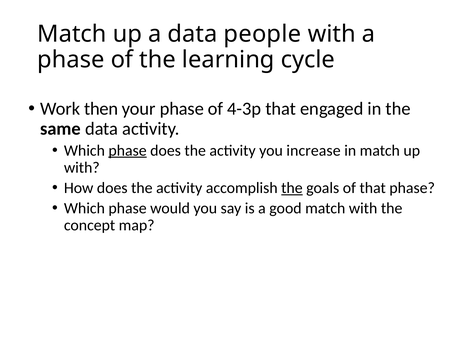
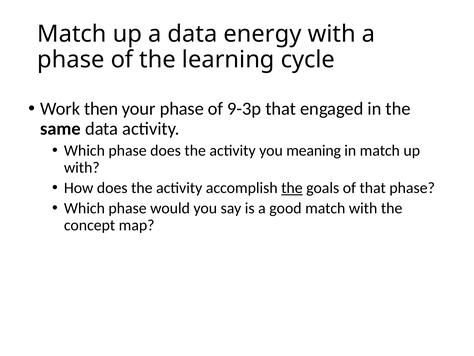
people: people -> energy (263, 34)
4-3p: 4-3p -> 9-3p (244, 109)
phase underline: present -> none (128, 150)
increase: increase -> meaning (314, 150)
